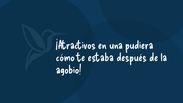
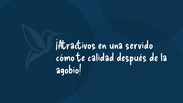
pudiera: pudiera -> servido (139, 45)
estaba: estaba -> calidad (101, 57)
